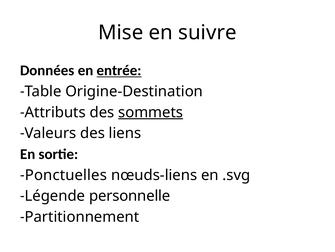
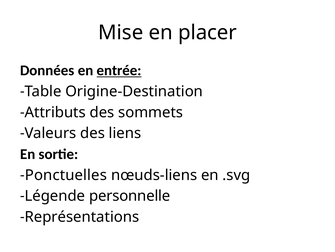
suivre: suivre -> placer (207, 32)
sommets underline: present -> none (151, 112)
Partitionnement: Partitionnement -> Représentations (82, 216)
